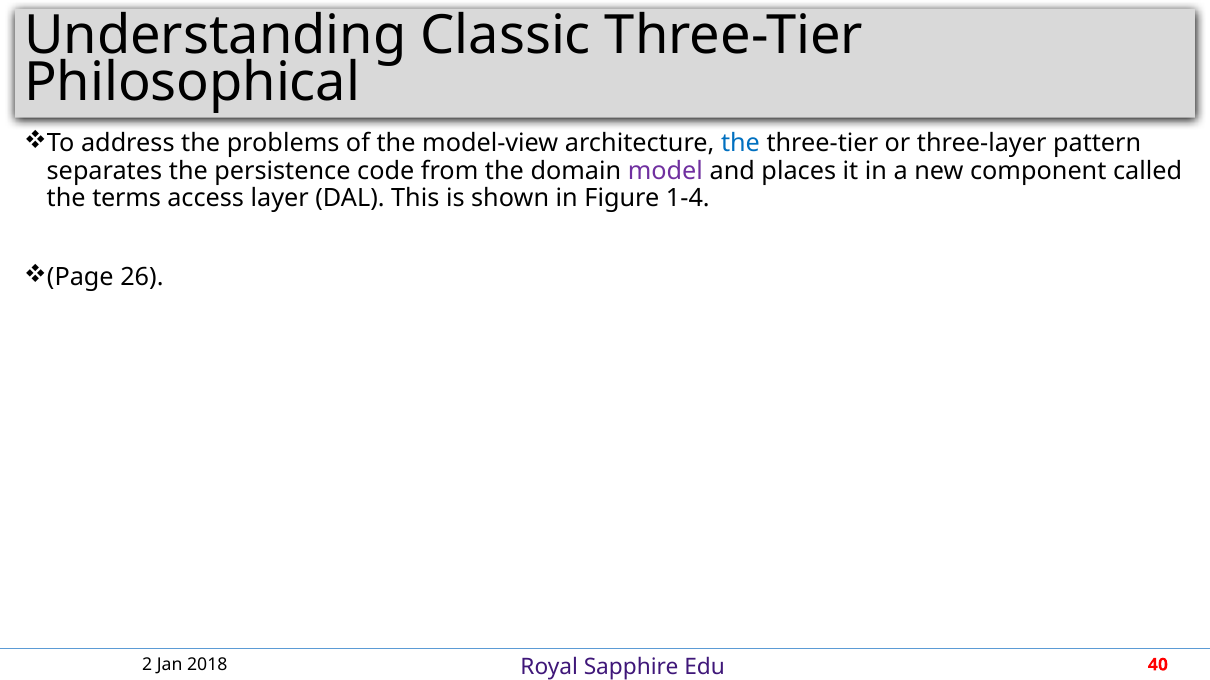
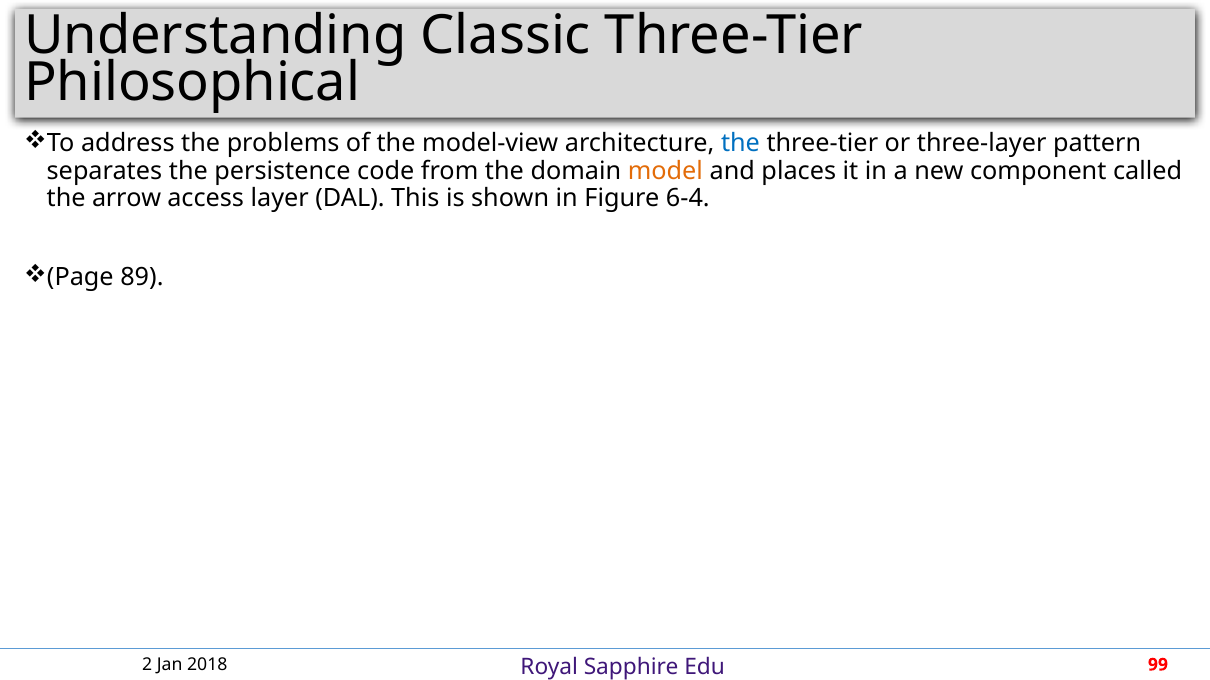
model colour: purple -> orange (665, 171)
terms: terms -> arrow (127, 198)
1-4: 1-4 -> 6-4 (688, 198)
26: 26 -> 89 (142, 278)
40: 40 -> 99 (1158, 665)
